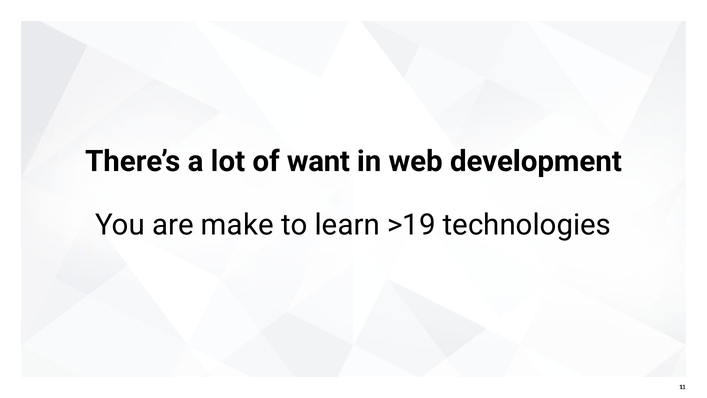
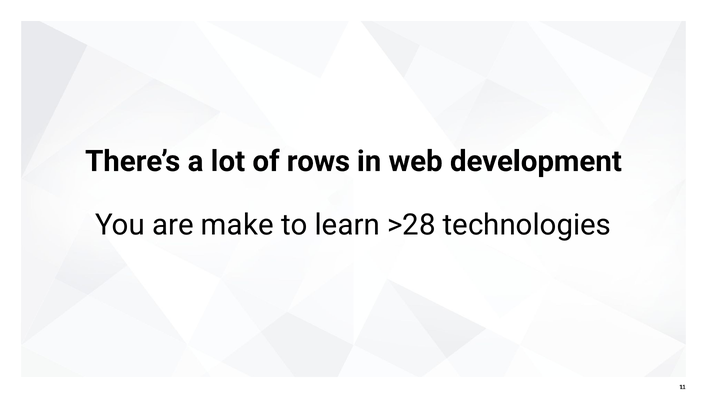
want: want -> rows (318, 161)
>19: >19 -> >28 (411, 225)
